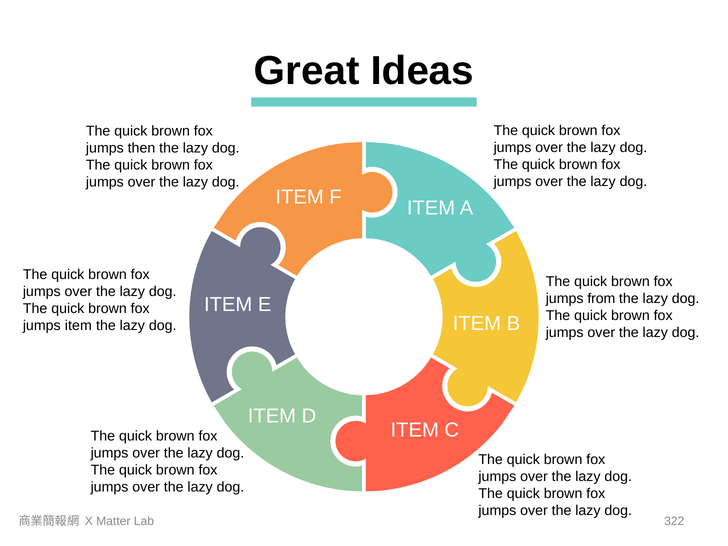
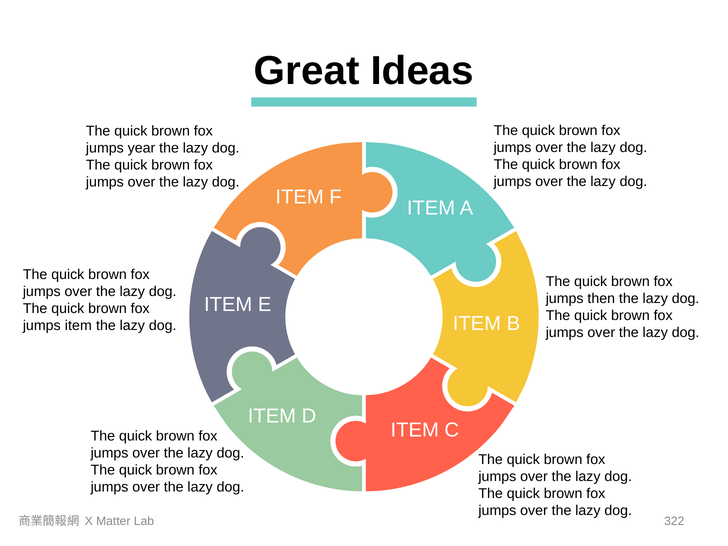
then: then -> year (141, 148)
from: from -> then (601, 298)
